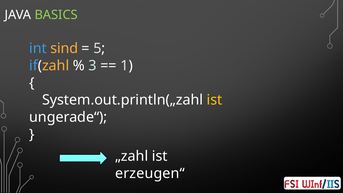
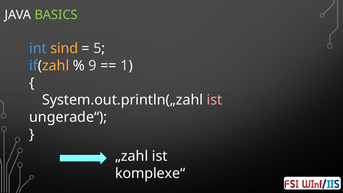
3: 3 -> 9 (93, 66)
ist colour: yellow -> pink (215, 100)
erzeugen“: erzeugen“ -> komplexe“ (150, 173)
